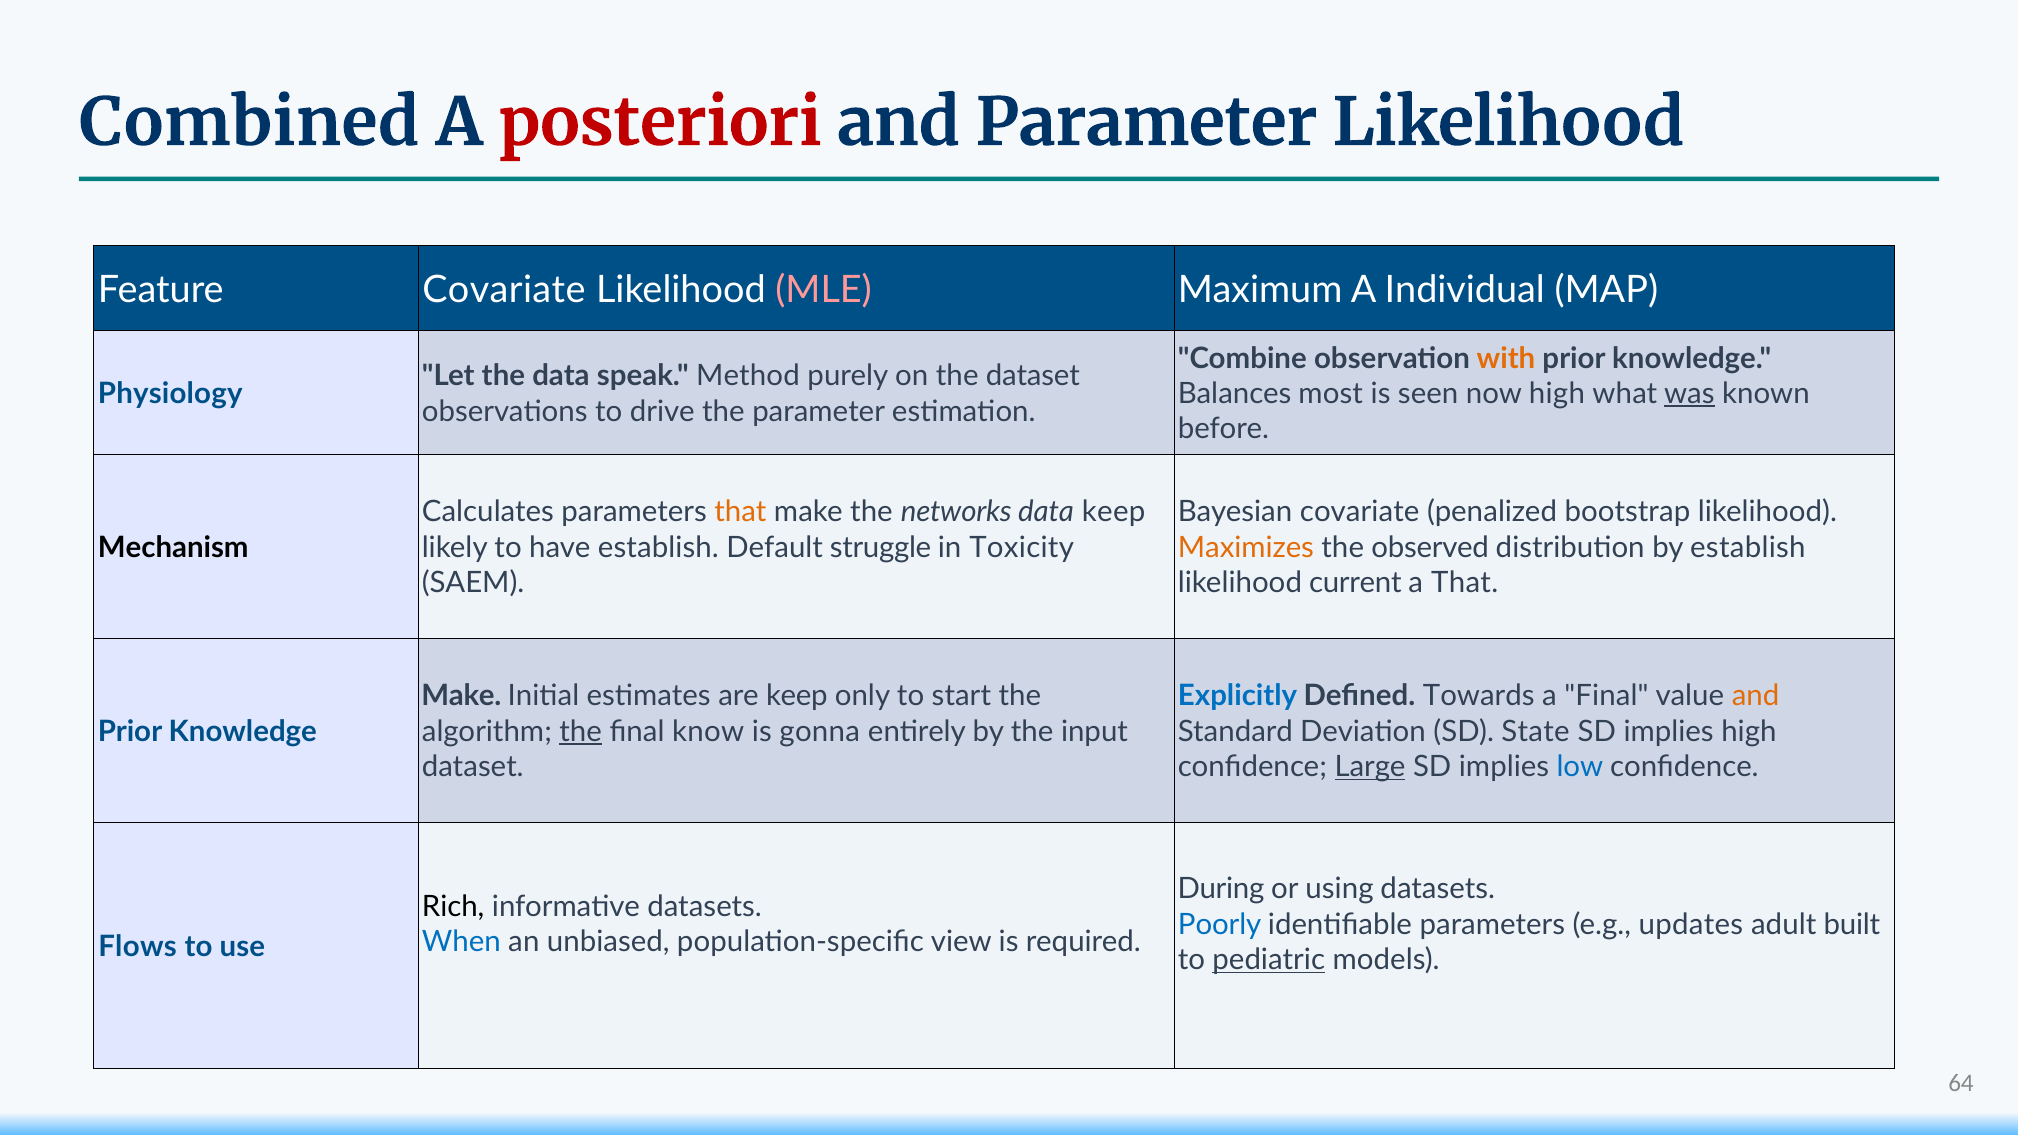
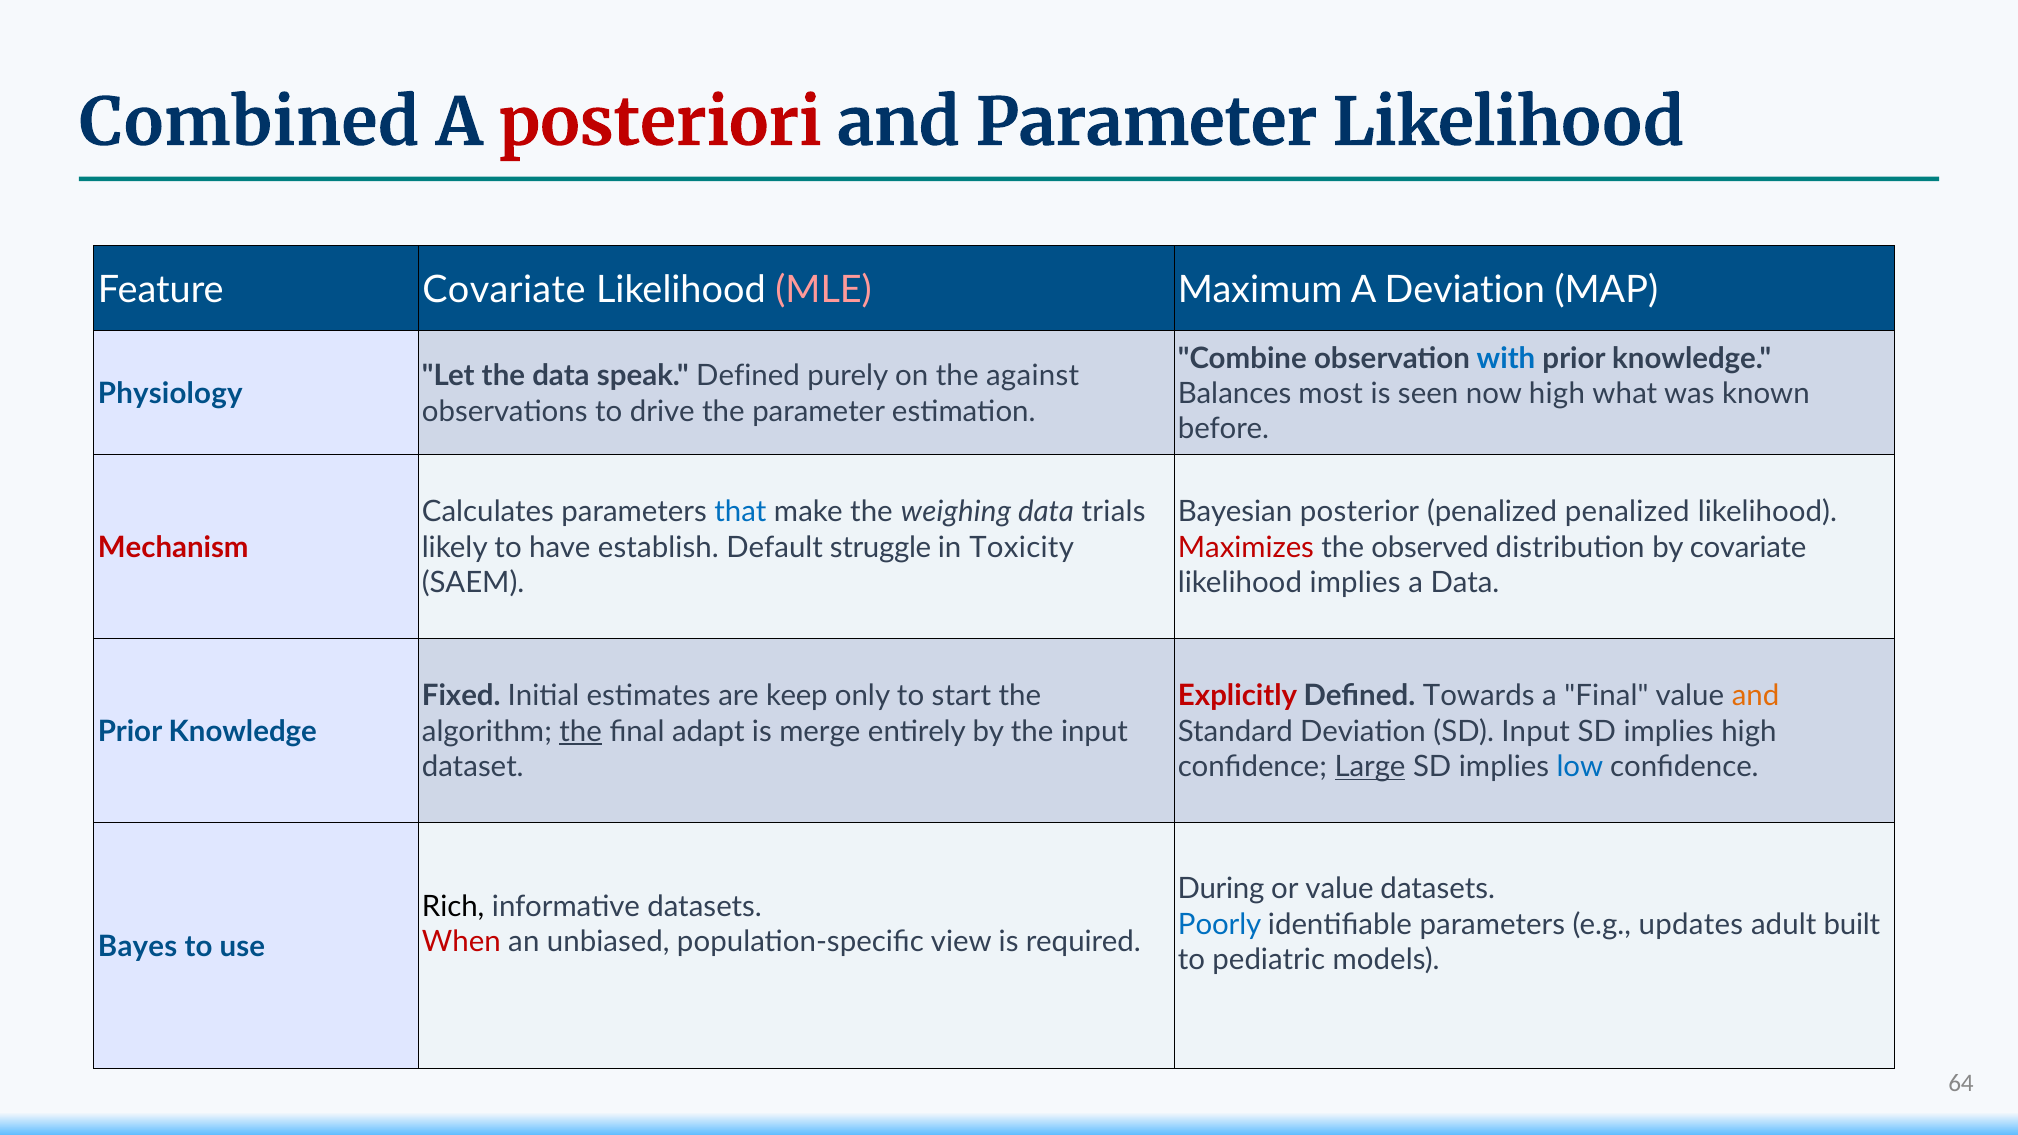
A Individual: Individual -> Deviation (1465, 290)
with colour: orange -> blue (1506, 358)
speak Method: Method -> Defined (748, 376)
the dataset: dataset -> against (1033, 376)
was underline: present -> none (1689, 394)
that colour: orange -> blue (740, 512)
networks: networks -> weighing (956, 512)
data keep: keep -> trials (1114, 512)
Bayesian covariate: covariate -> posterior (1360, 512)
penalized bootstrap: bootstrap -> penalized (1627, 512)
Mechanism colour: black -> red (173, 548)
Maximizes colour: orange -> red (1246, 548)
by establish: establish -> covariate (1748, 548)
likelihood current: current -> implies (1355, 583)
a That: That -> Data (1465, 583)
Make: Make -> Fixed (461, 696)
Explicitly colour: blue -> red (1238, 696)
know: know -> adapt (708, 732)
gonna: gonna -> merge (820, 732)
SD State: State -> Input (1536, 732)
or using: using -> value (1340, 889)
When colour: blue -> red (461, 942)
Flows: Flows -> Bayes (138, 947)
pediatric underline: present -> none (1269, 960)
